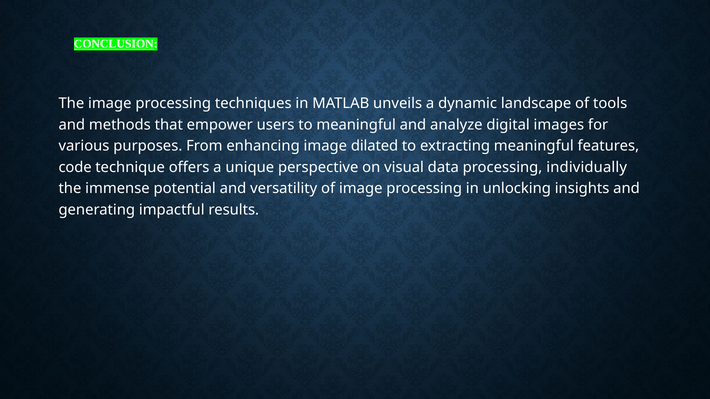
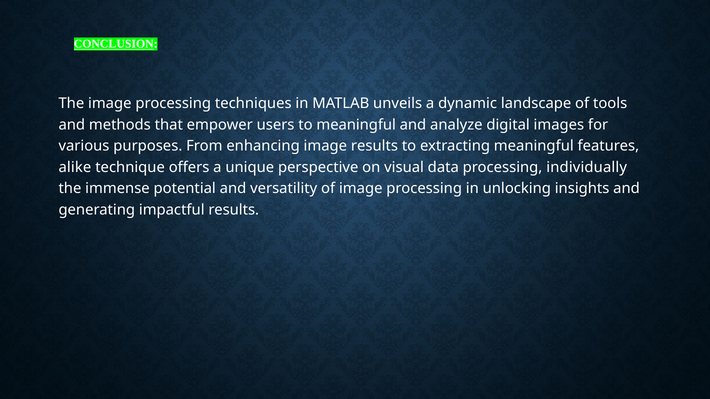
image dilated: dilated -> results (374, 146)
code: code -> alike (75, 167)
